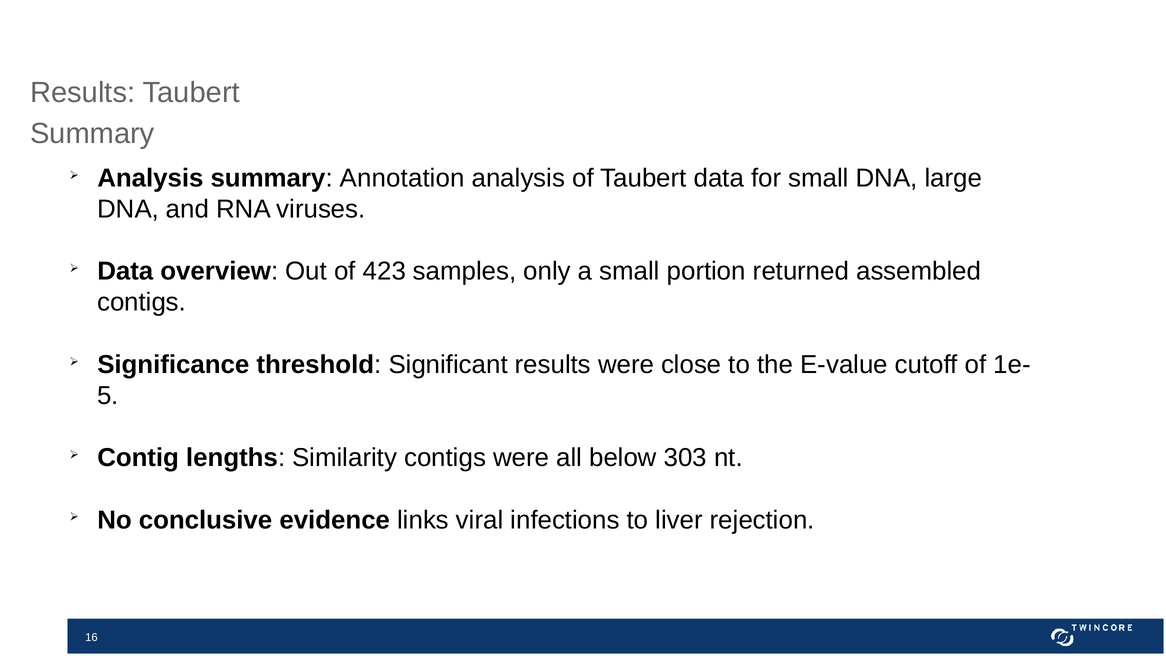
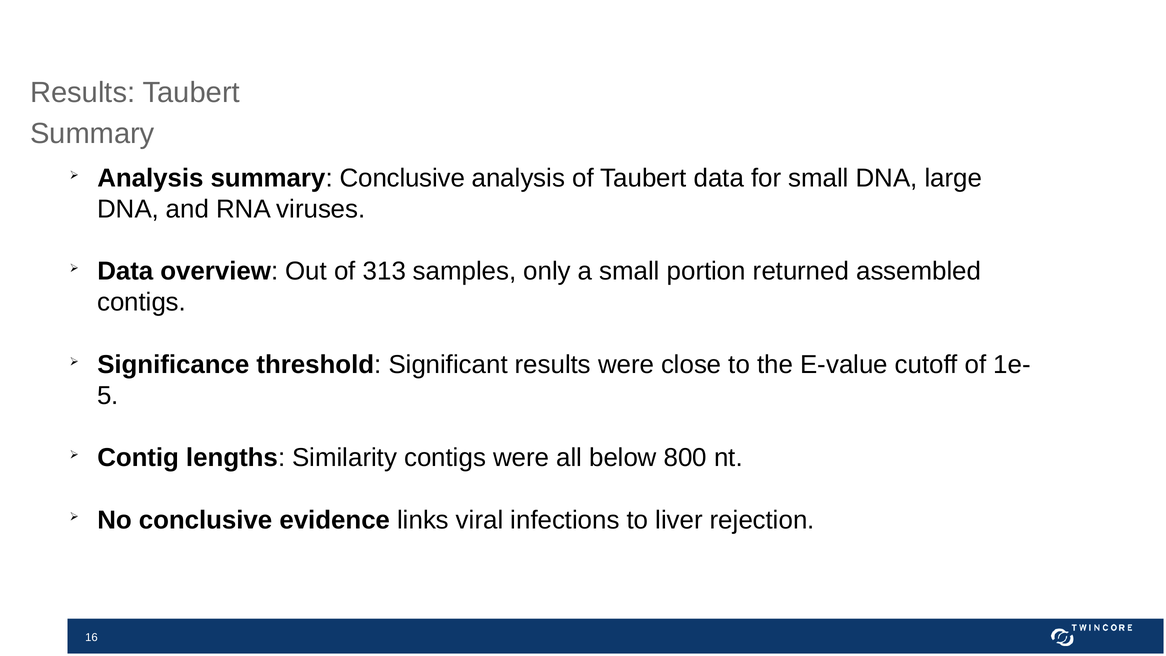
summary Annotation: Annotation -> Conclusive (402, 178)
423: 423 -> 313 (384, 271)
303: 303 -> 800 (685, 458)
